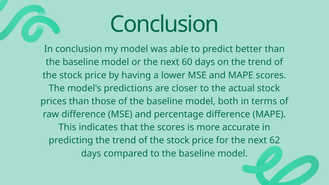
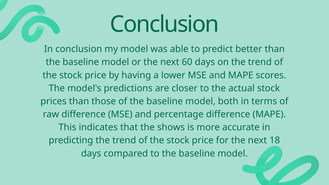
the scores: scores -> shows (171, 127)
62: 62 -> 18 (275, 140)
